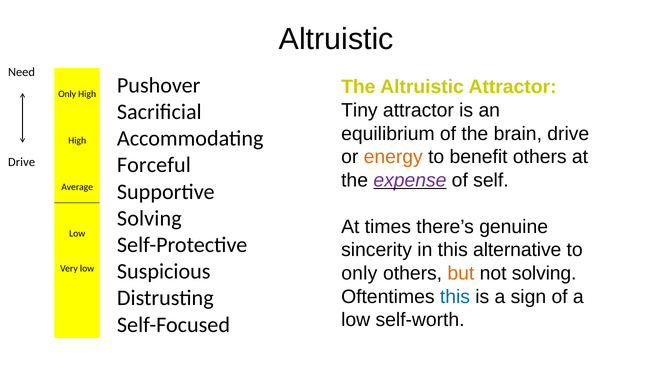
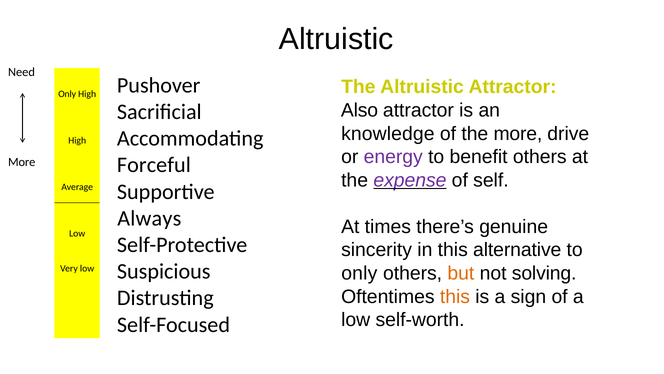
Tiny: Tiny -> Also (360, 110)
equilibrium: equilibrium -> knowledge (388, 133)
the brain: brain -> more (518, 133)
energy colour: orange -> purple (393, 157)
Drive: Drive -> More (22, 162)
Solving: Solving -> Always (149, 218)
this colour: blue -> orange (455, 296)
